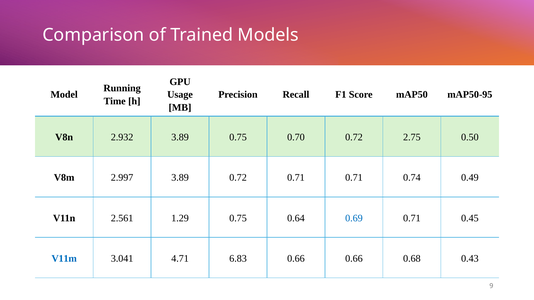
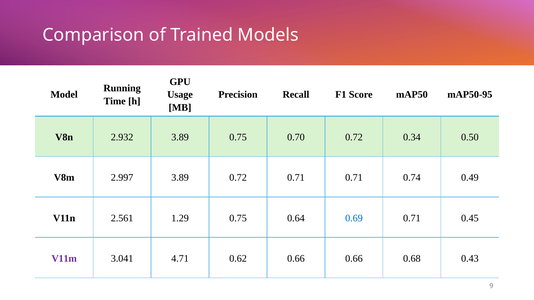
2.75: 2.75 -> 0.34 (412, 137)
V11m colour: blue -> purple (64, 259)
6.83: 6.83 -> 0.62 (238, 259)
